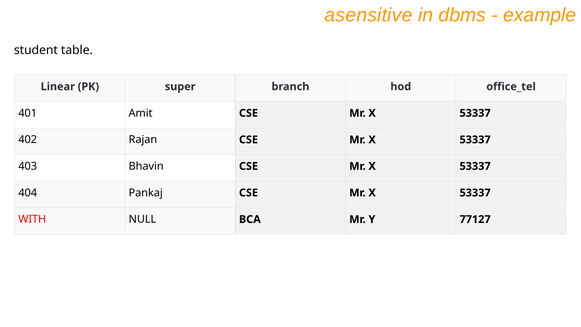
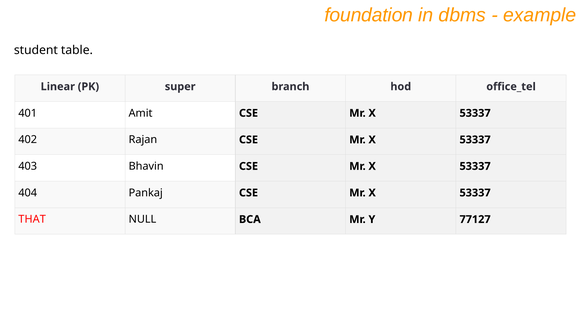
asensitive: asensitive -> foundation (369, 15)
WITH: WITH -> THAT (32, 219)
